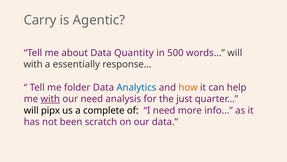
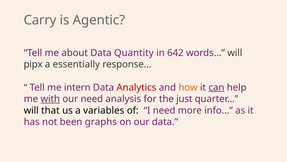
500: 500 -> 642 (175, 53)
with: with -> pipx (33, 64)
folder: folder -> intern (77, 87)
Analytics colour: blue -> red (136, 87)
can underline: none -> present (216, 87)
pipx: pipx -> that (50, 110)
complete: complete -> variables (104, 110)
scratch: scratch -> graphs (101, 122)
